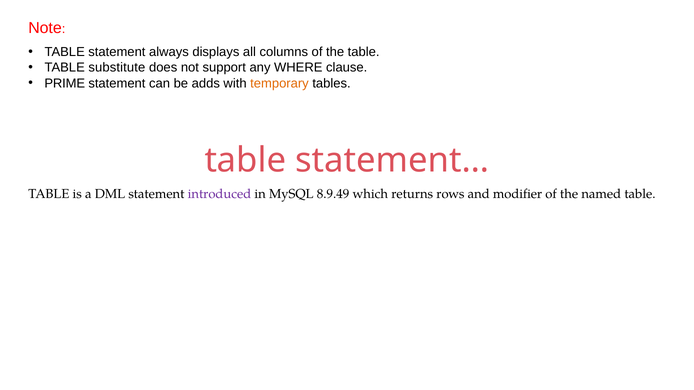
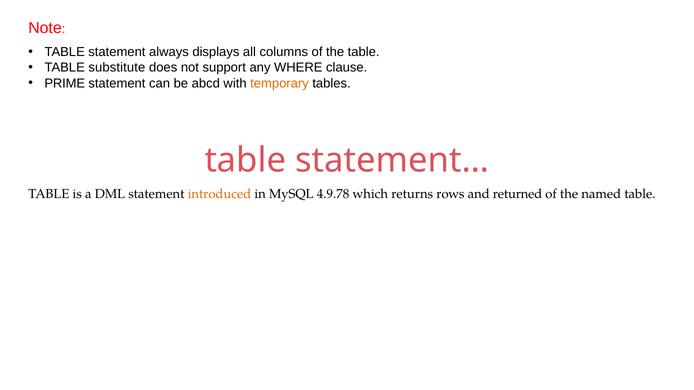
adds: adds -> abcd (206, 83)
introduced colour: purple -> orange (219, 194)
8.9.49: 8.9.49 -> 4.9.78 (333, 194)
modifier: modifier -> returned (518, 194)
